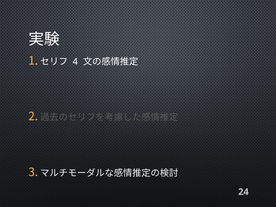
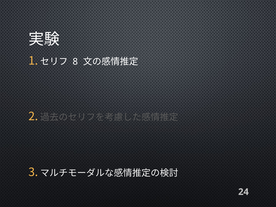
4: 4 -> 8 (75, 62)
